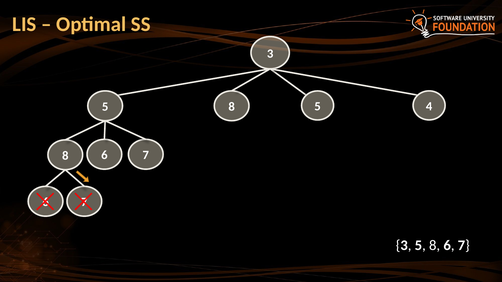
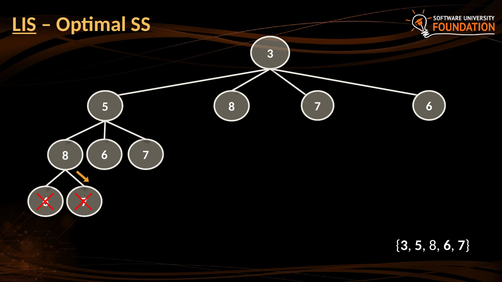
LIS underline: none -> present (24, 24)
5 5: 5 -> 7 (318, 106)
4: 4 -> 6 (429, 106)
